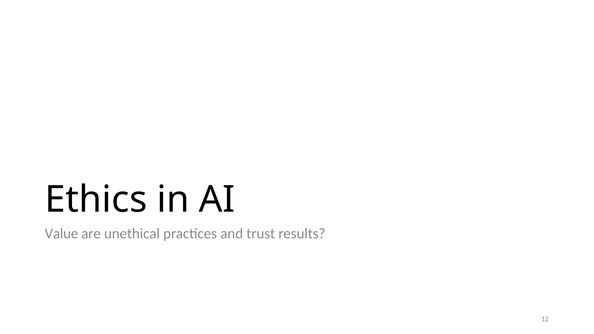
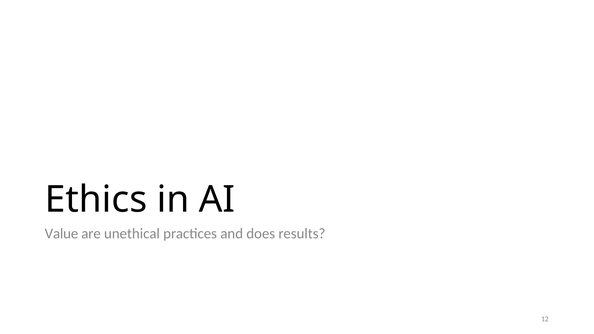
trust: trust -> does (261, 234)
